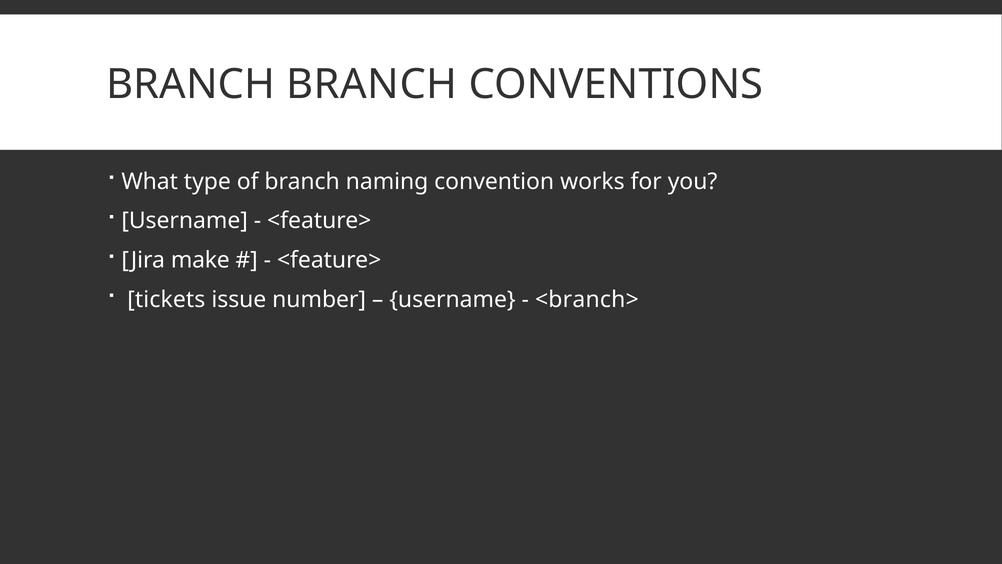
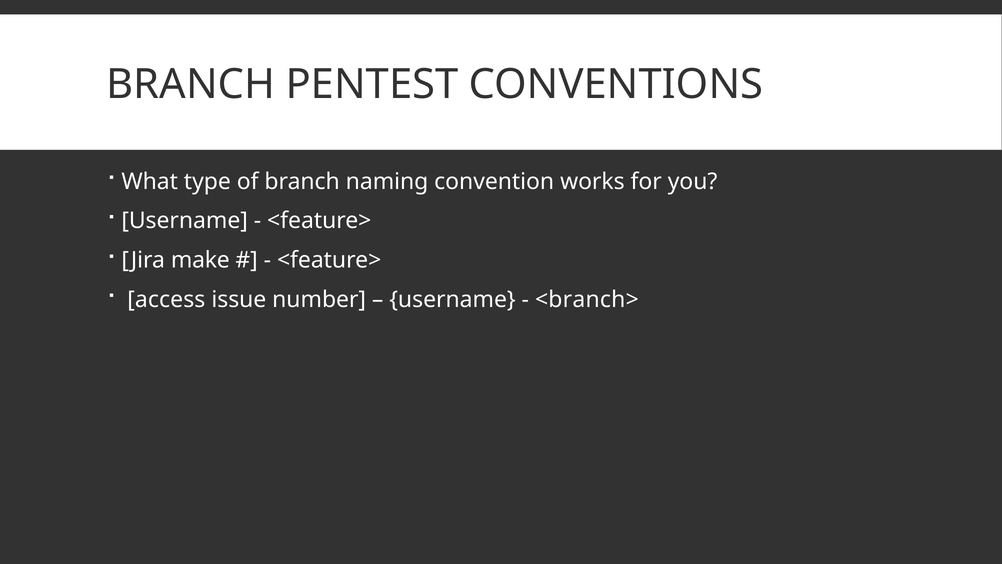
BRANCH BRANCH: BRANCH -> PENTEST (372, 84)
tickets: tickets -> access (166, 300)
